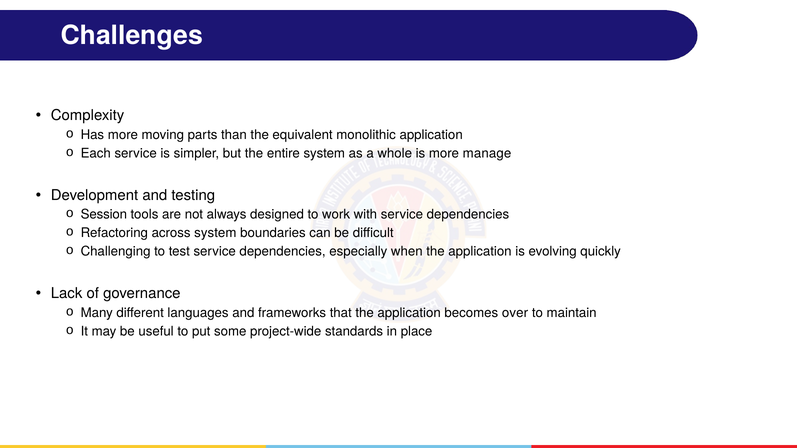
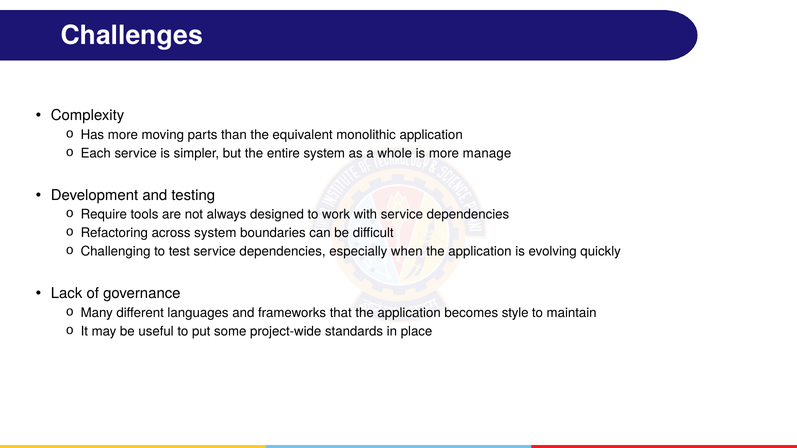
Session: Session -> Require (104, 215)
over: over -> style (515, 313)
